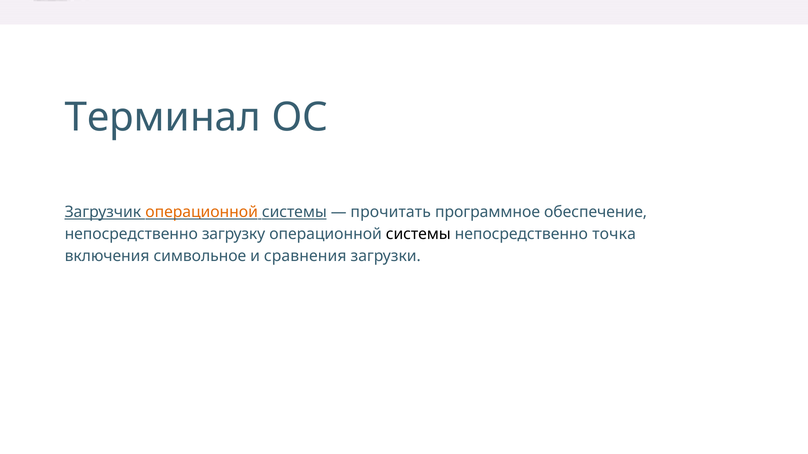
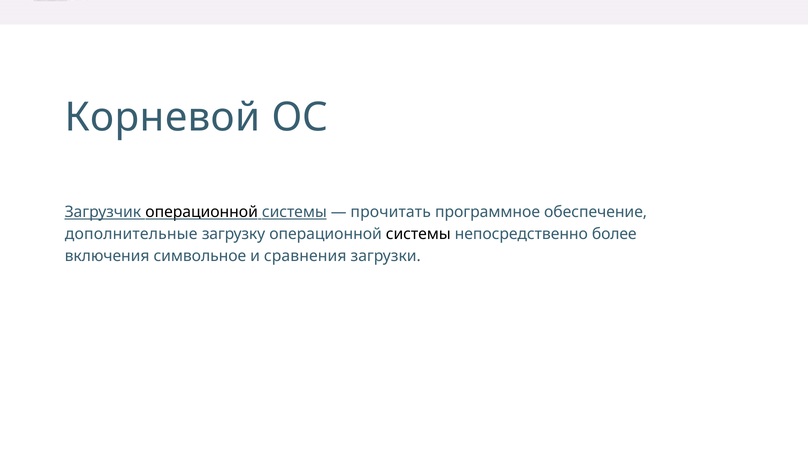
Терминал: Терминал -> Корневой (163, 118)
операционной colour: orange -> black (202, 212)
непосредственно: непосредственно -> дополнительные (131, 235)
точка: точка -> более (614, 235)
